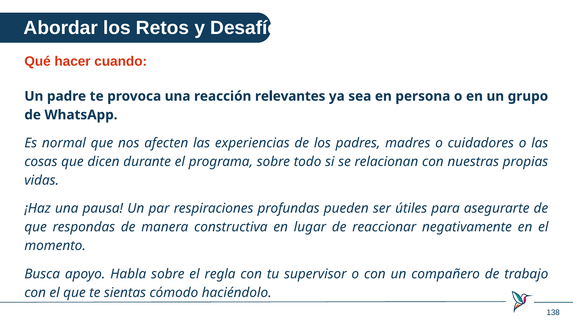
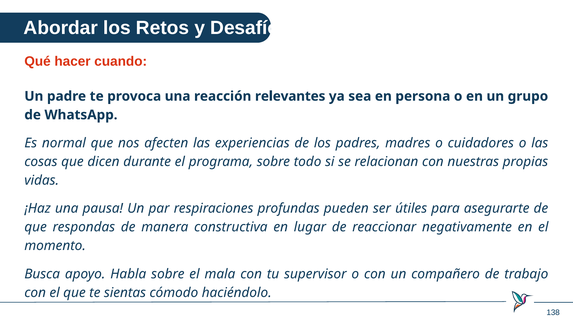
regla: regla -> mala (220, 274)
